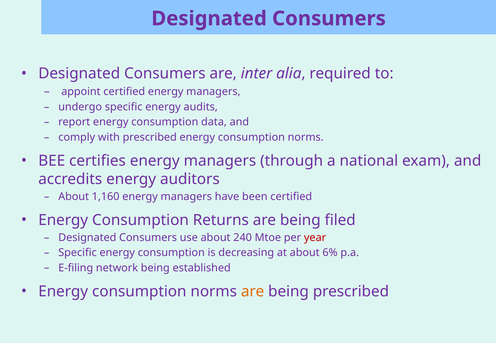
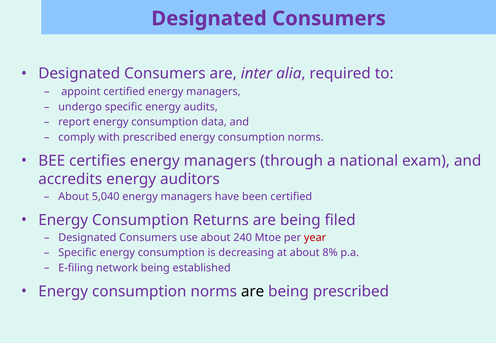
1,160: 1,160 -> 5,040 (106, 197)
6%: 6% -> 8% (330, 253)
are colour: orange -> black (253, 292)
